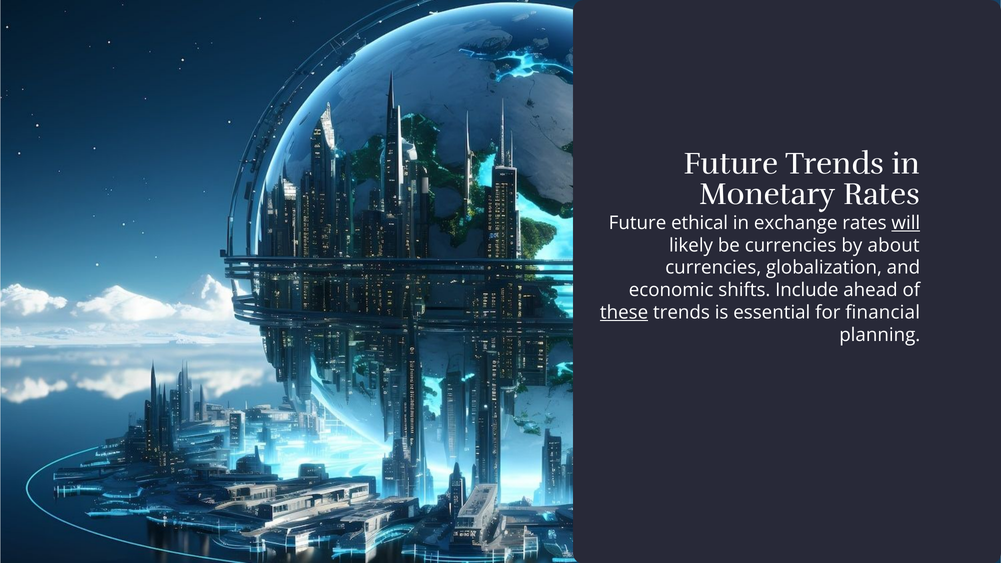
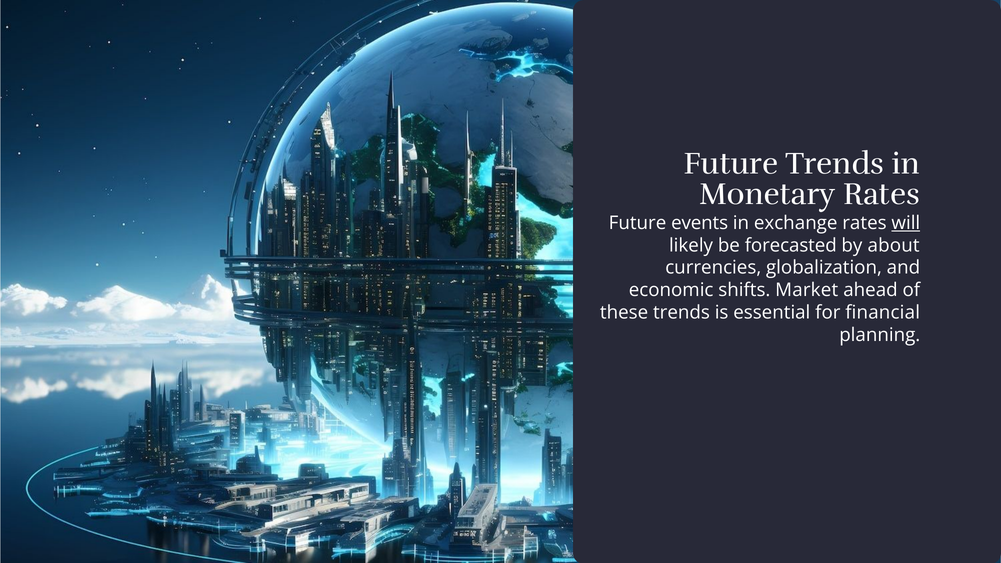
ethical: ethical -> events (700, 223)
be currencies: currencies -> forecasted (791, 245)
Include: Include -> Market (807, 290)
these underline: present -> none (624, 313)
